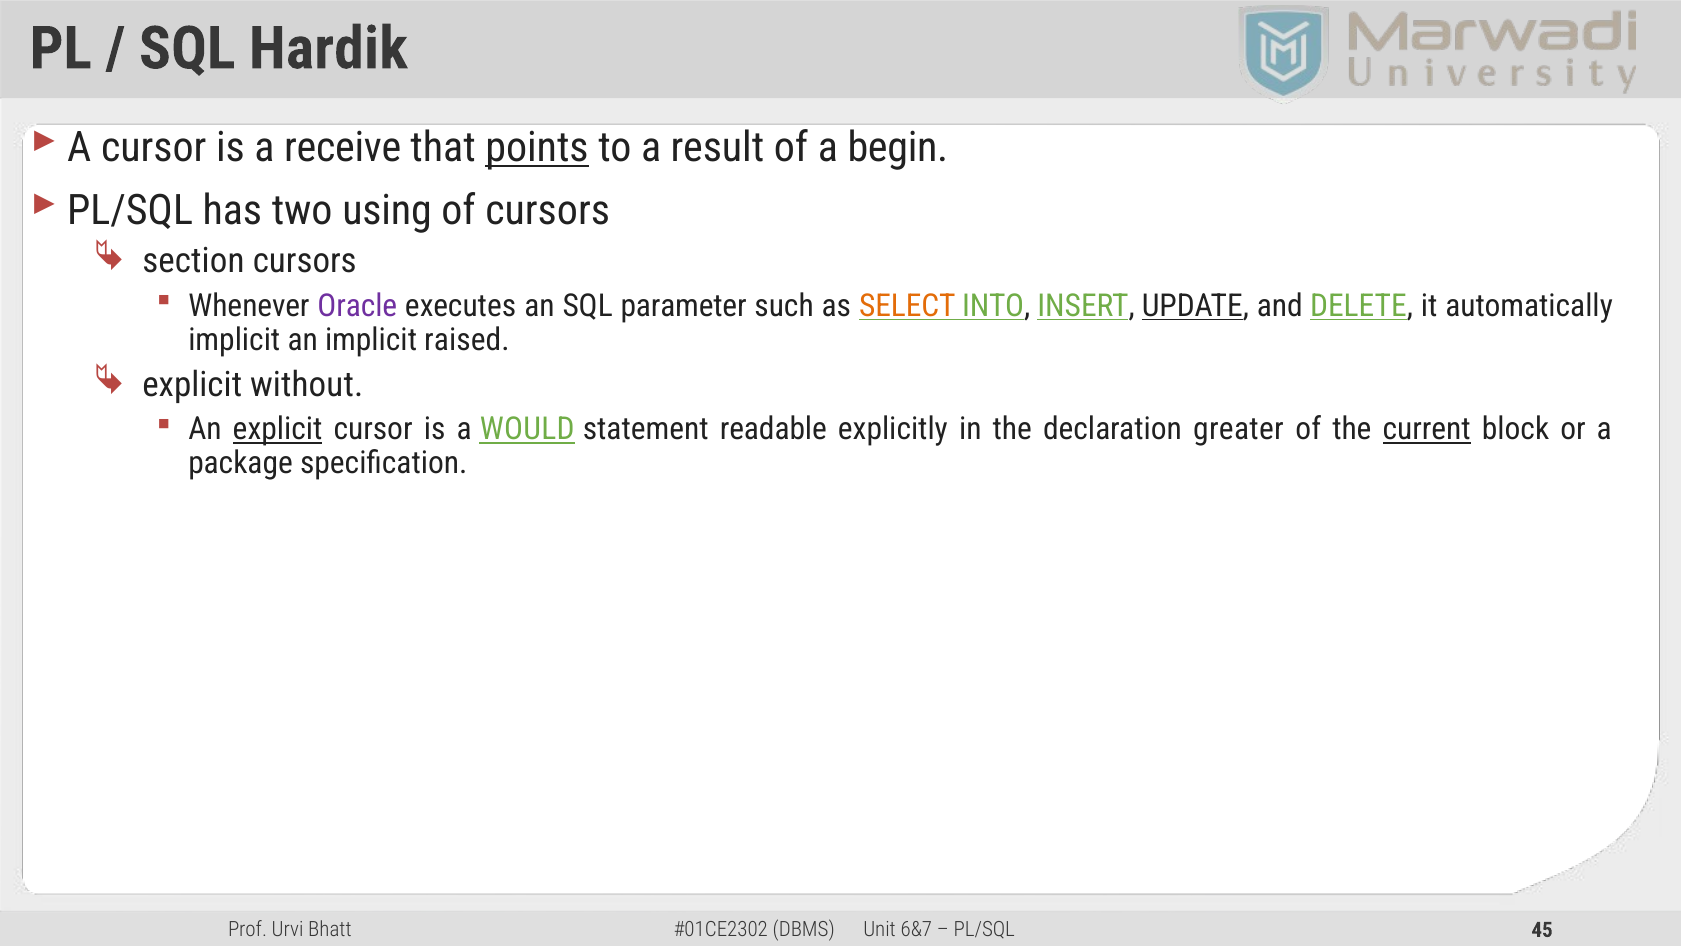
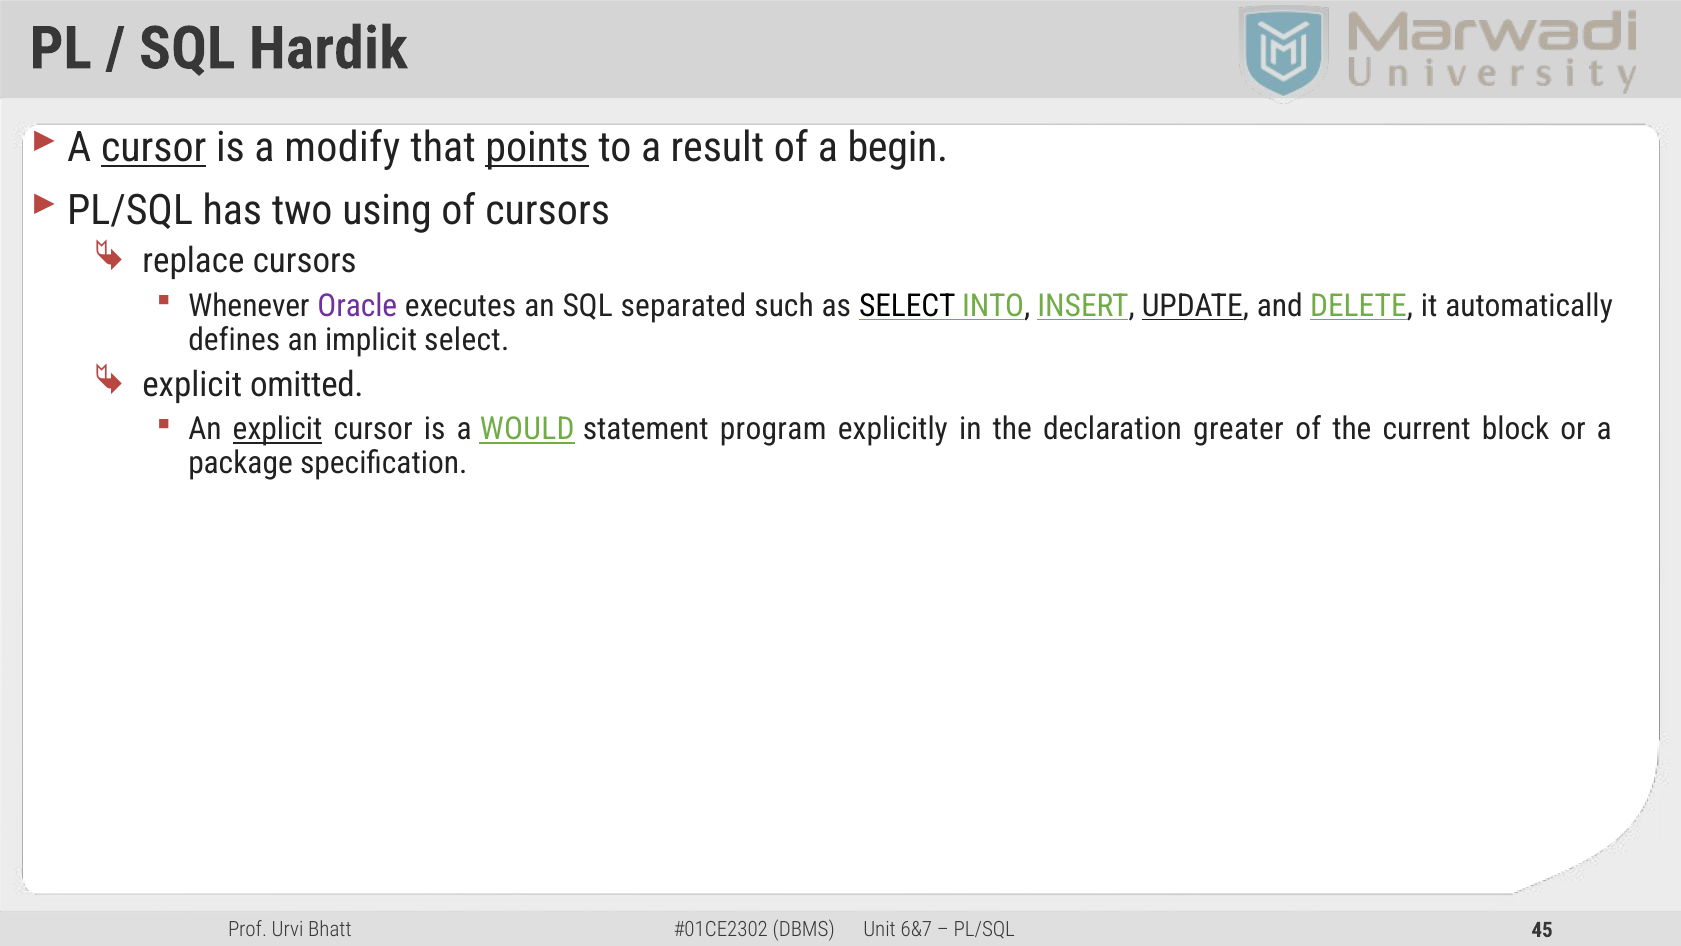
cursor underline: none -> present (154, 148)
receive: receive -> modify (342, 148)
section: section -> replace (193, 261)
parameter: parameter -> separated (683, 306)
SELECT colour: orange -> black (907, 306)
implicit: implicit -> defines (234, 340)
implicit raised: raised -> select (467, 340)
without: without -> omitted (307, 384)
readable: readable -> program (773, 429)
current underline: present -> none (1427, 429)
